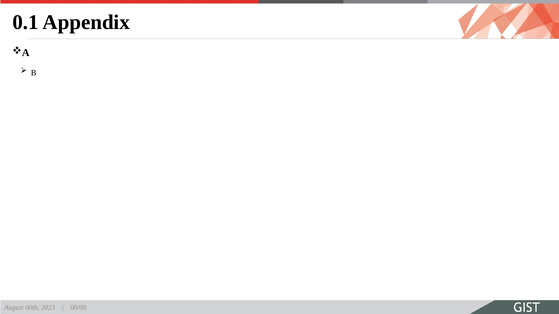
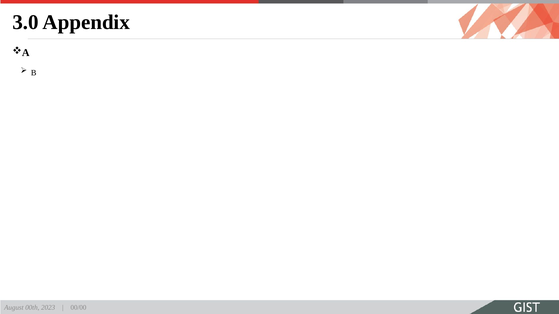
0.1: 0.1 -> 3.0 (26, 22)
